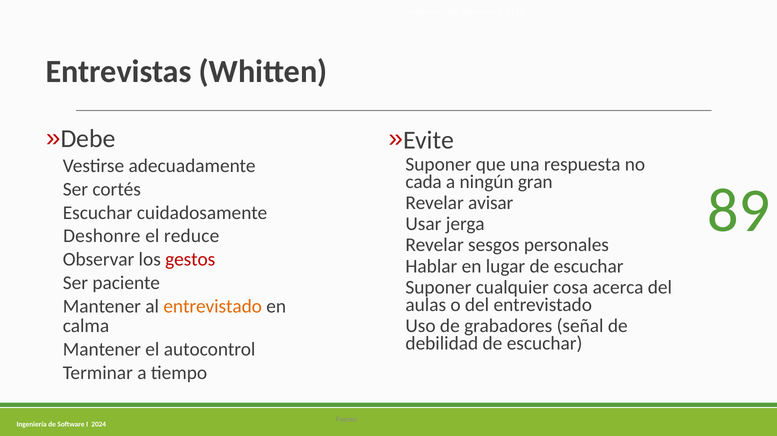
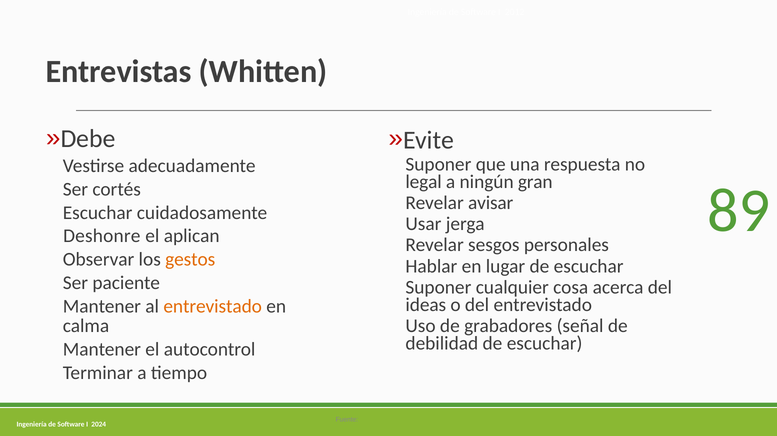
cada: cada -> legal (424, 182)
reduce: reduce -> aplican (192, 236)
gestos colour: red -> orange (190, 259)
aulas: aulas -> ideas (426, 304)
